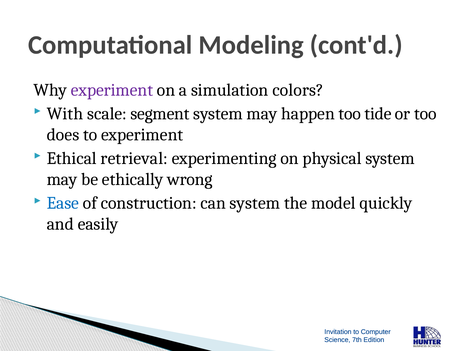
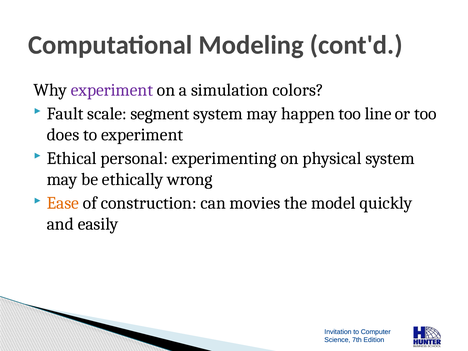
With: With -> Fault (65, 114)
tide: tide -> line (378, 114)
retrieval: retrieval -> personal (134, 158)
Ease colour: blue -> orange (63, 203)
can system: system -> movies (255, 203)
